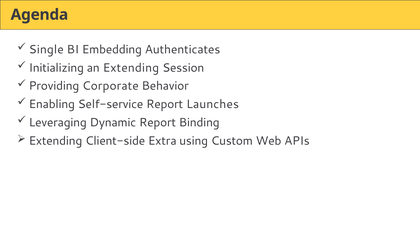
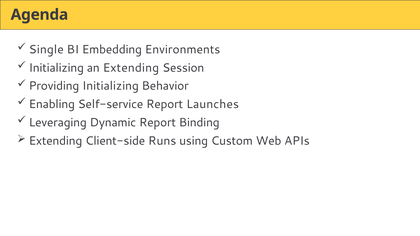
Authenticates: Authenticates -> Environments (183, 49)
Providing Corporate: Corporate -> Initializing (110, 86)
Extra: Extra -> Runs (162, 141)
